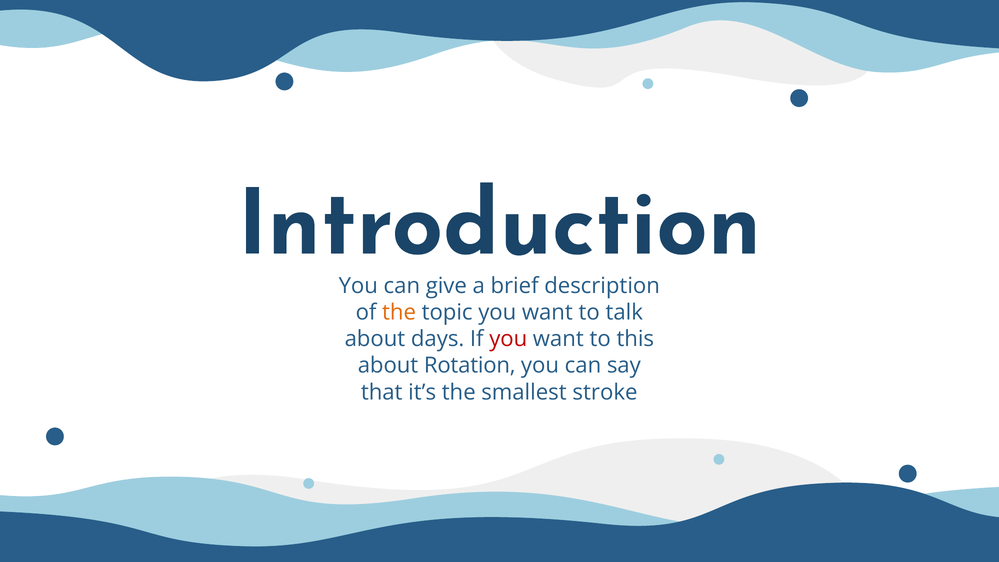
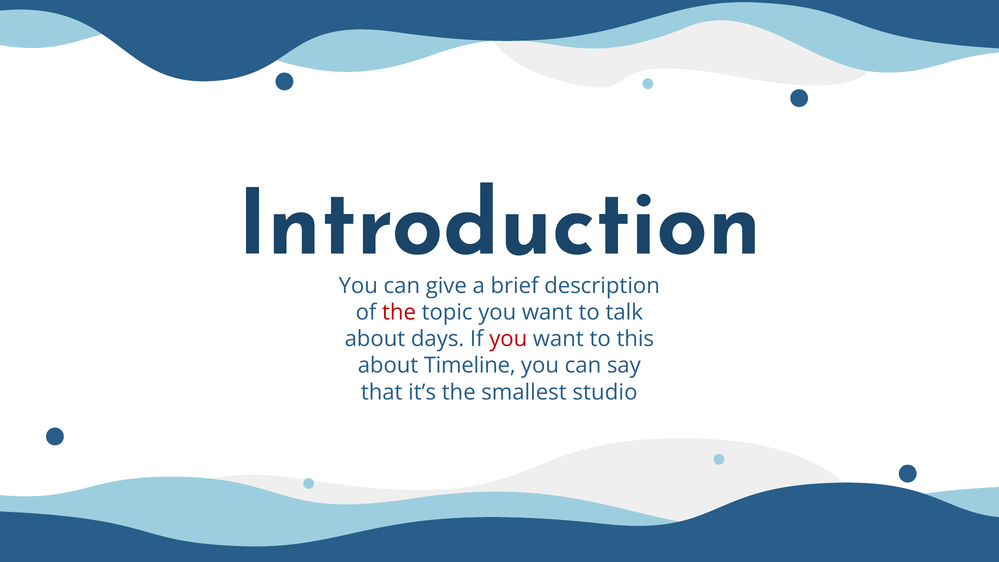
the colour: orange -> red (399, 312)
Rotation: Rotation -> Timeline (470, 366)
stroke: stroke -> studio (605, 392)
